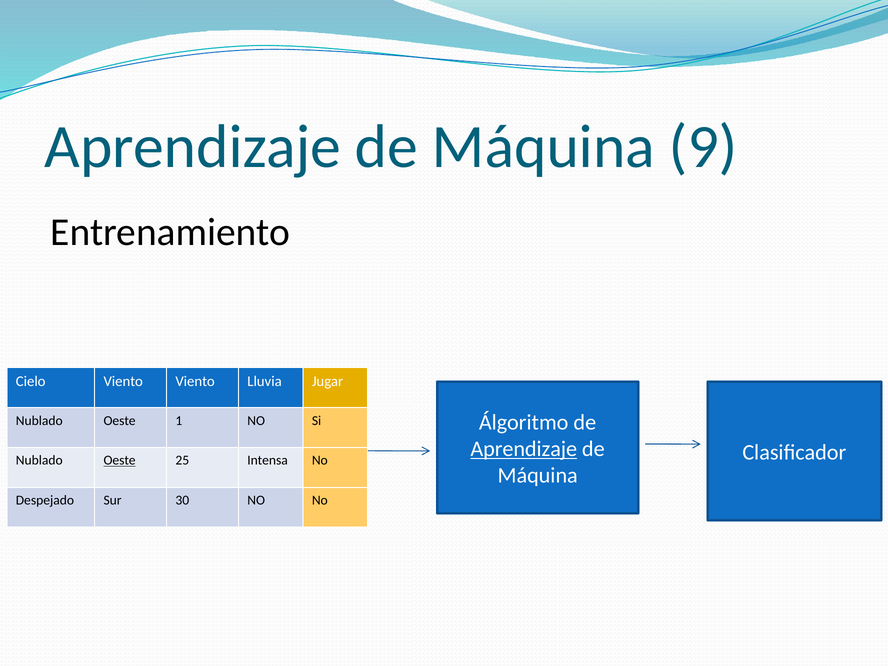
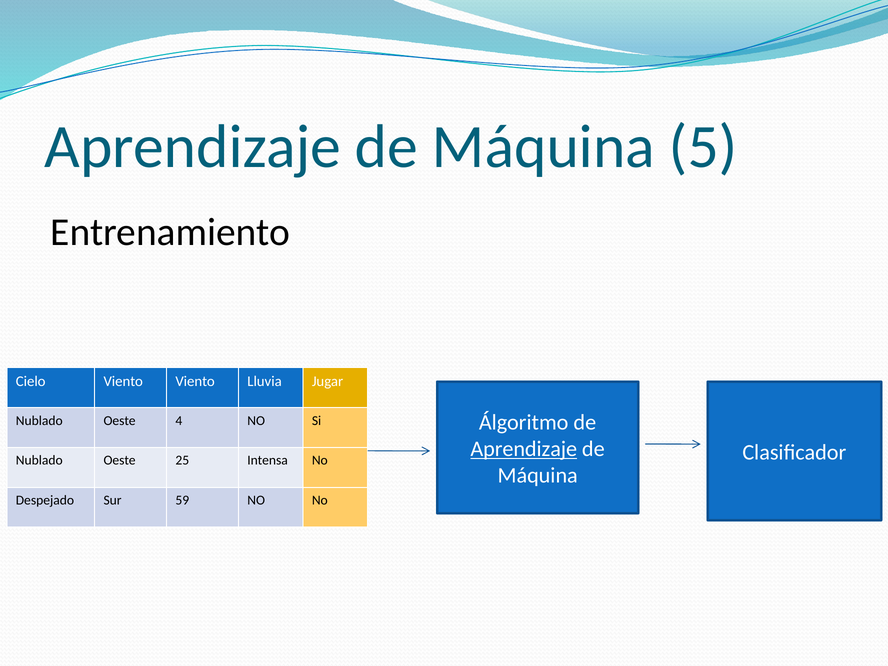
9: 9 -> 5 (703, 147)
1: 1 -> 4 (179, 421)
Oeste underline: present -> none (120, 460)
30: 30 -> 59 (182, 500)
